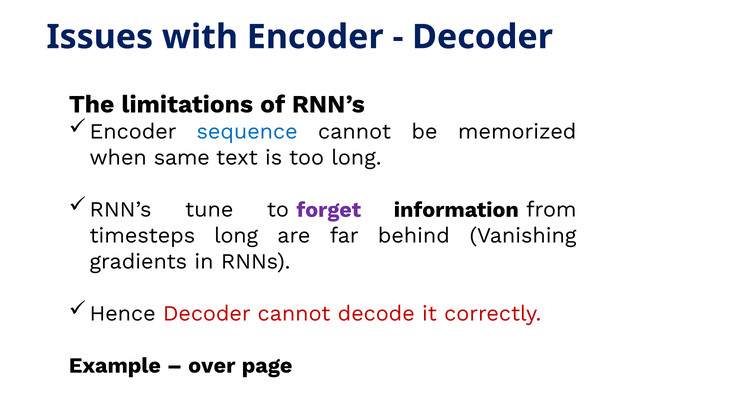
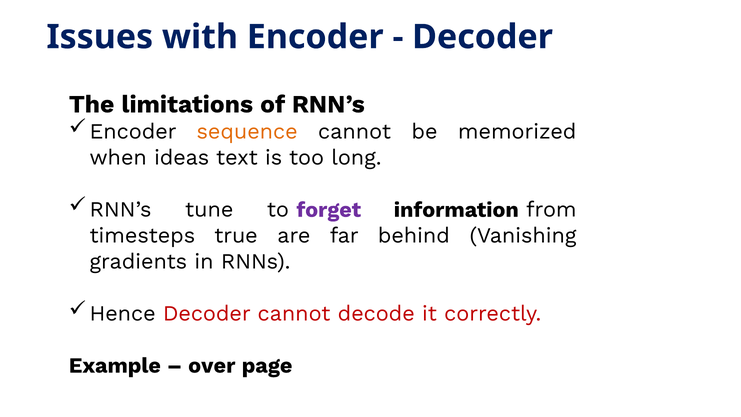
sequence colour: blue -> orange (247, 132)
same: same -> ideas (182, 158)
timesteps long: long -> true (236, 236)
